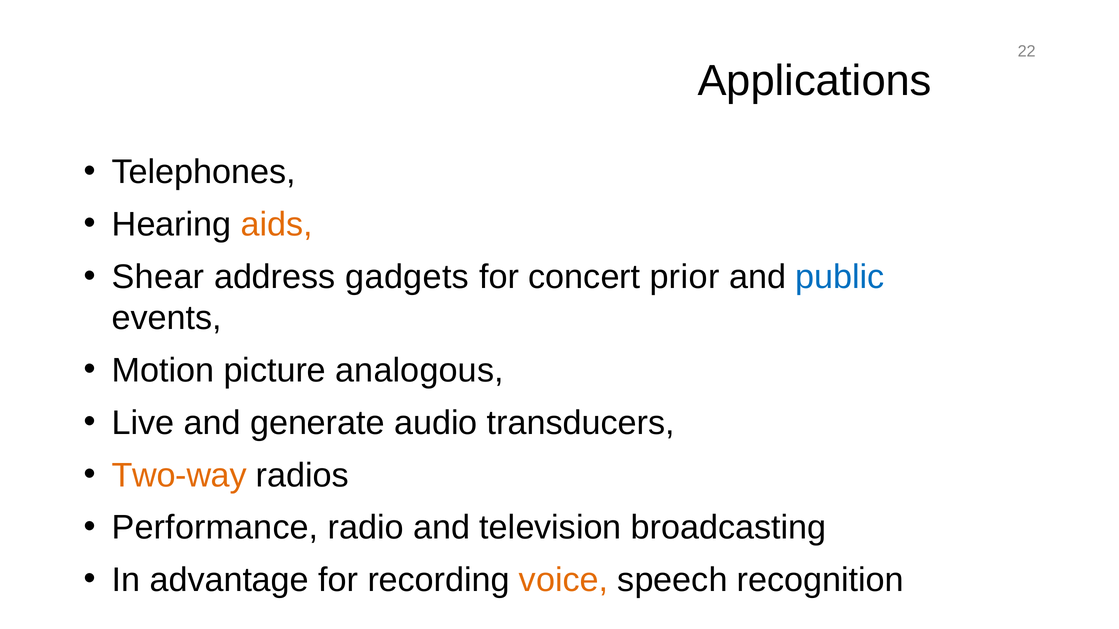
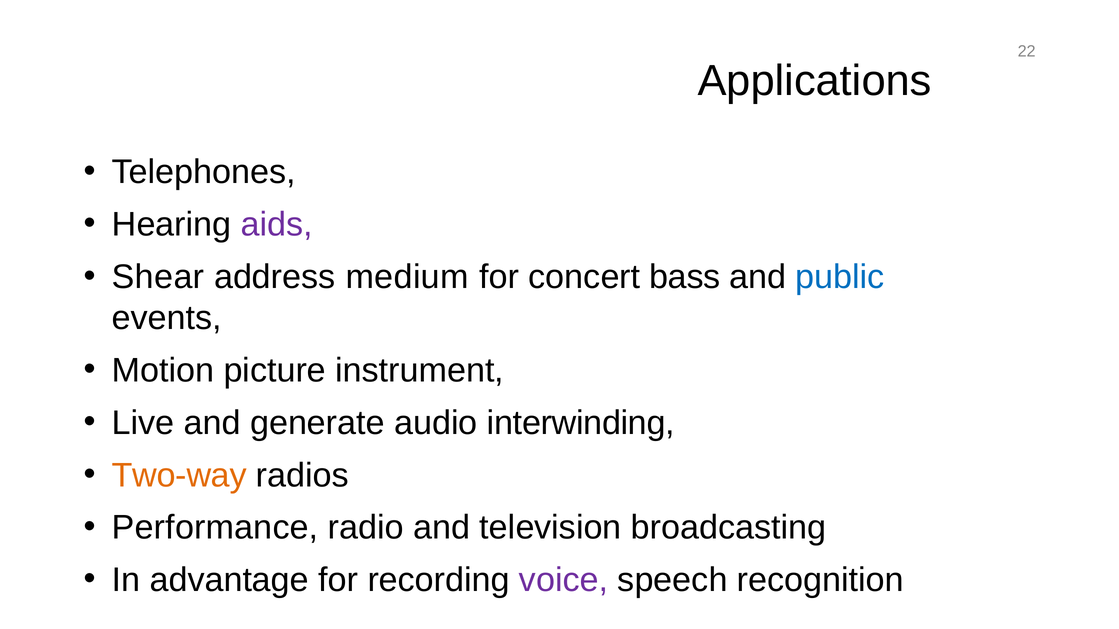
aids colour: orange -> purple (277, 225)
gadgets: gadgets -> medium (407, 277)
prior: prior -> bass (685, 277)
analogous: analogous -> instrument (420, 371)
transducers: transducers -> interwinding (581, 423)
voice colour: orange -> purple (564, 580)
